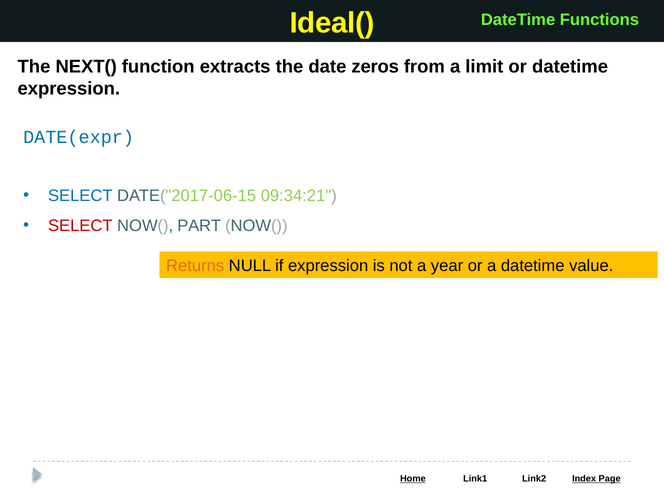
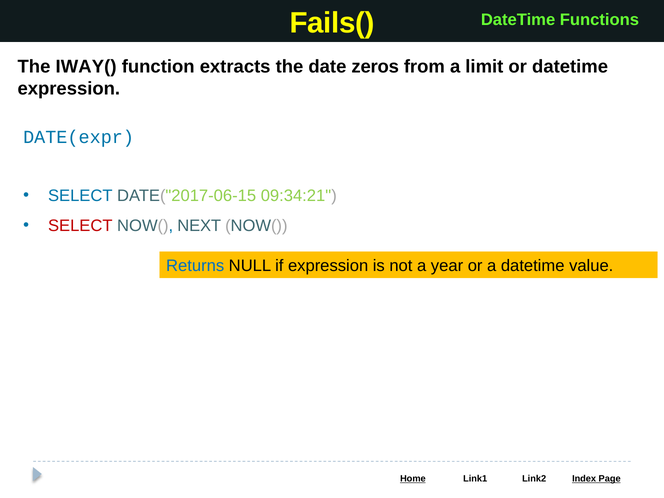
Ideal(: Ideal( -> Fails( (332, 23)
NEXT(: NEXT( -> IWAY( (86, 67)
PART: PART -> NEXT (199, 226)
Returns colour: orange -> blue (195, 266)
